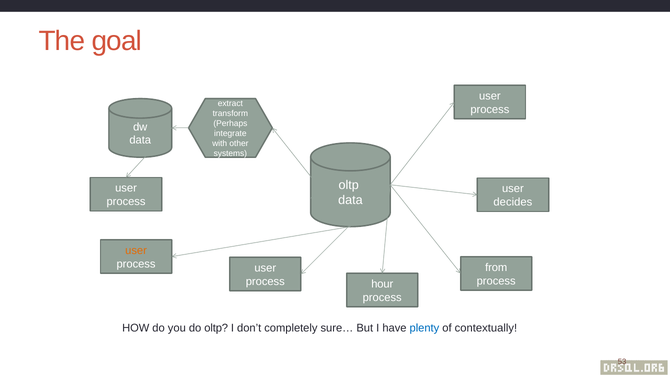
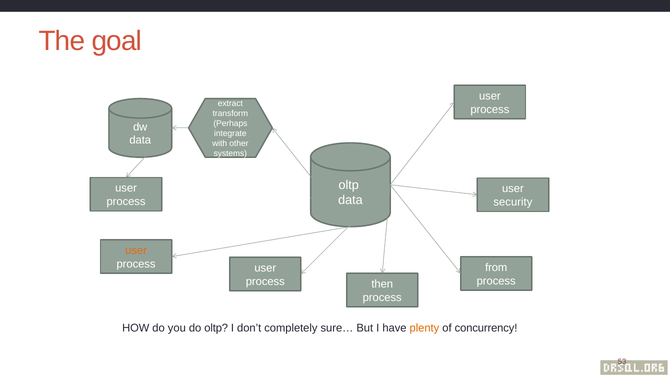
decides: decides -> security (513, 202)
hour: hour -> then (382, 284)
plenty colour: blue -> orange (424, 328)
contextually: contextually -> concurrency (486, 328)
